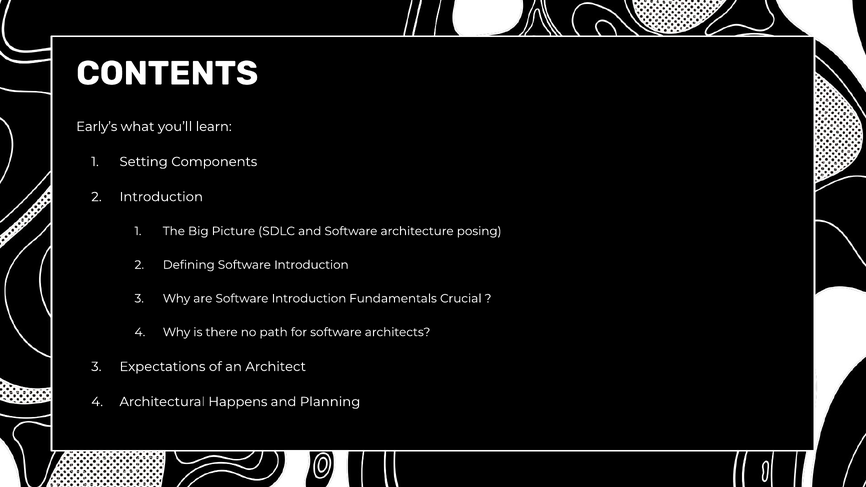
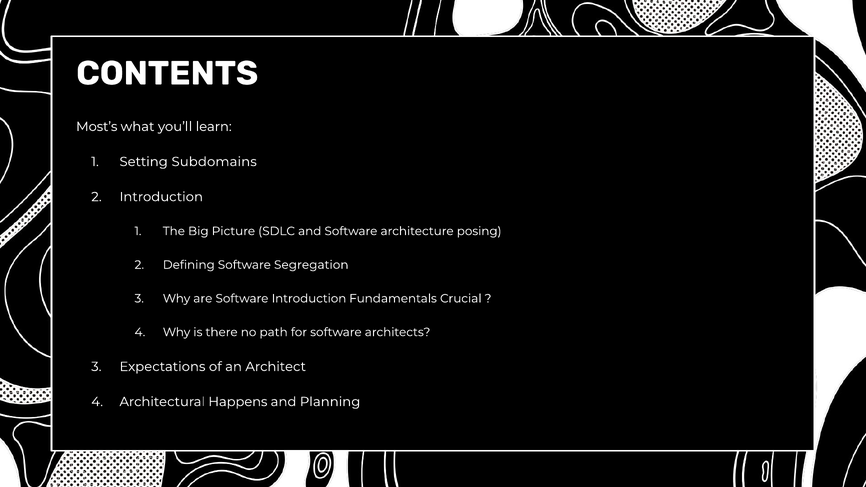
Early’s: Early’s -> Most’s (97, 127)
Components: Components -> Subdomains (214, 162)
Defining Software Introduction: Introduction -> Segregation (311, 265)
